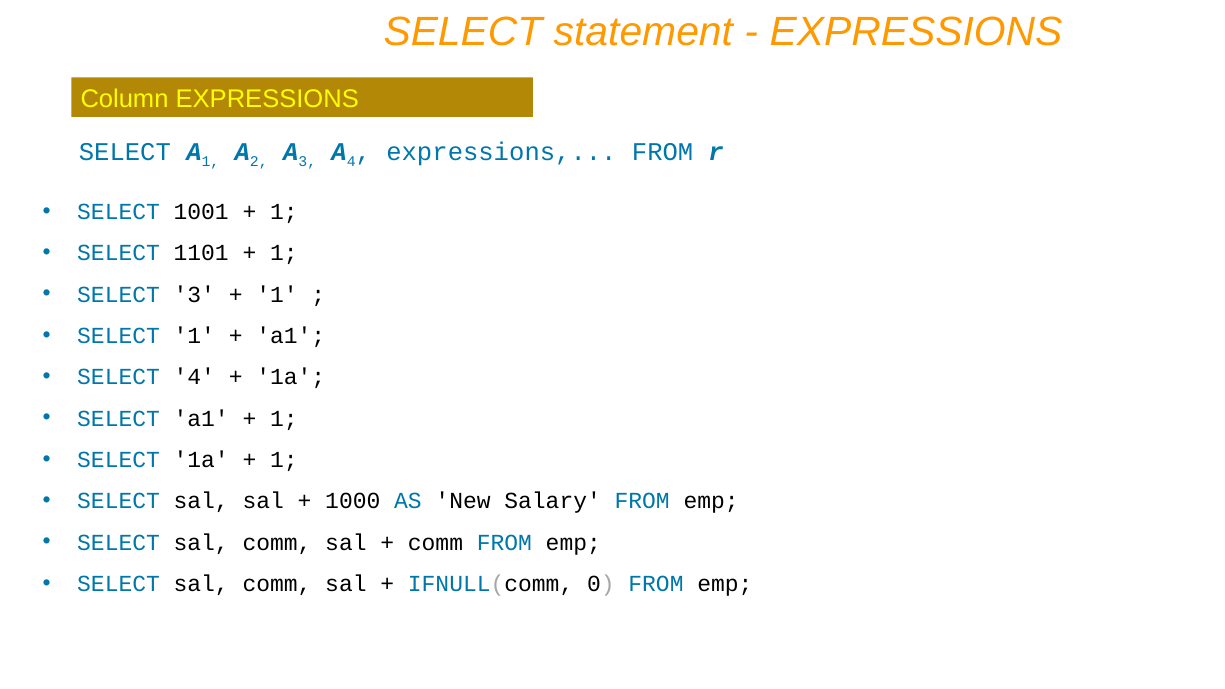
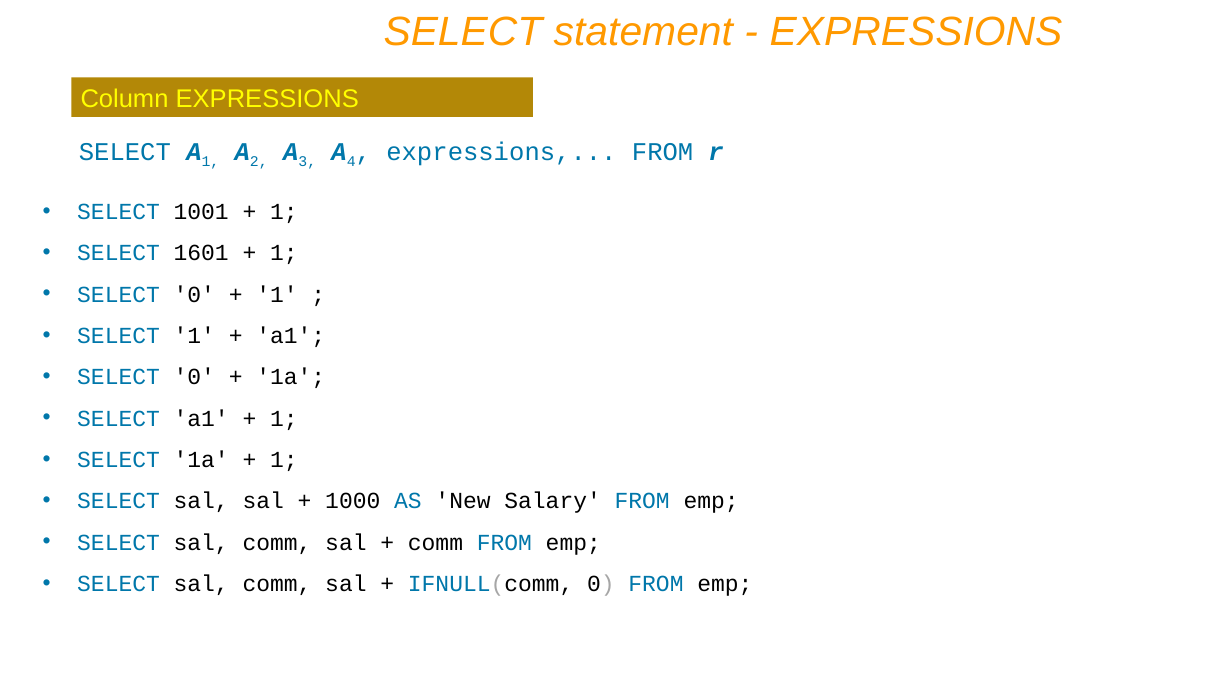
1101: 1101 -> 1601 (201, 253)
3: 3 -> 0 (194, 294)
4: 4 -> 0 (194, 377)
